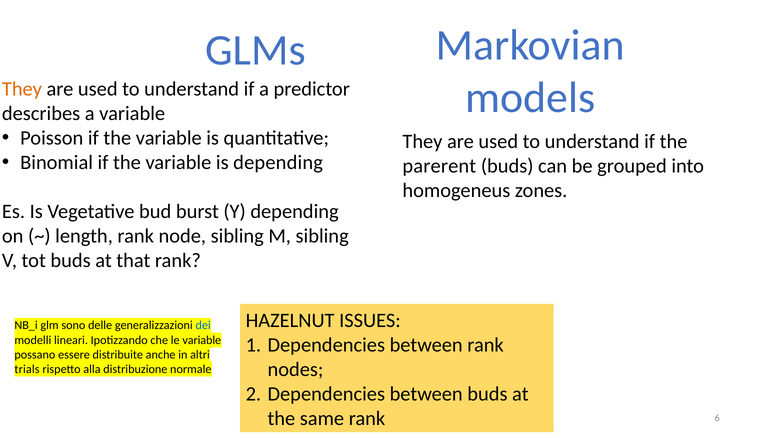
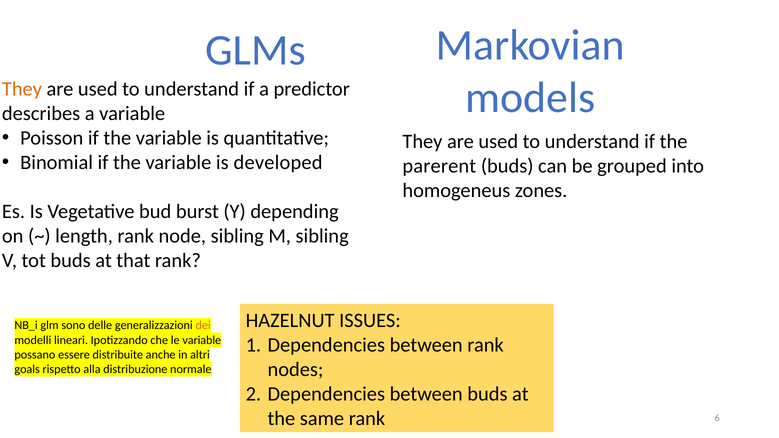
is depending: depending -> developed (278, 163)
dei colour: blue -> orange (203, 326)
trials: trials -> goals (27, 369)
